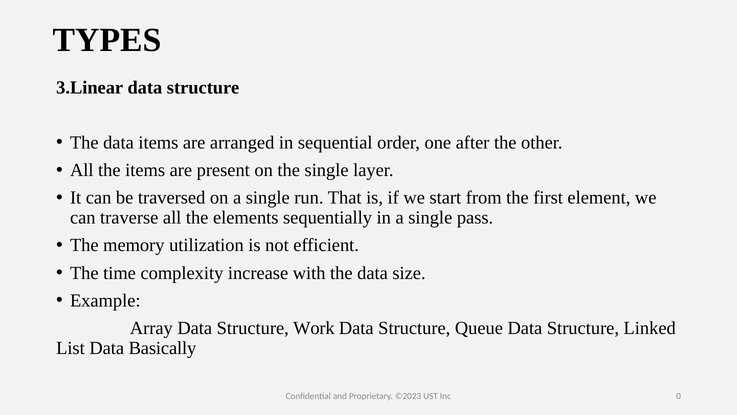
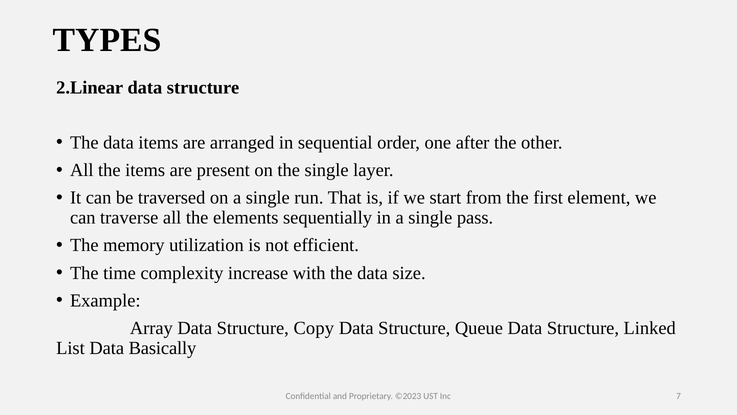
3.Linear: 3.Linear -> 2.Linear (90, 87)
Work: Work -> Copy (314, 328)
0: 0 -> 7 (679, 396)
